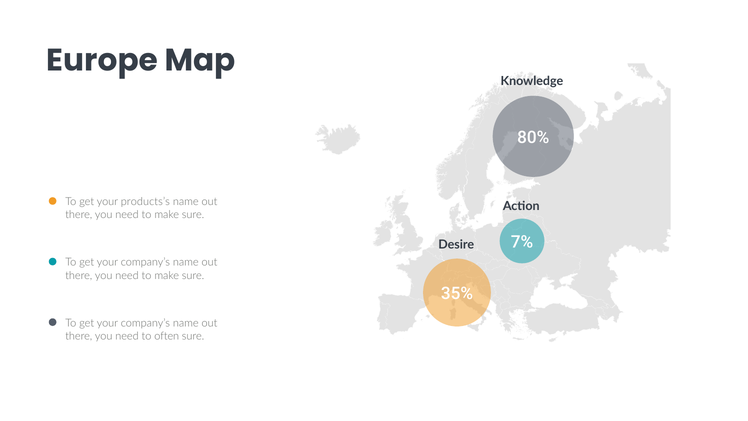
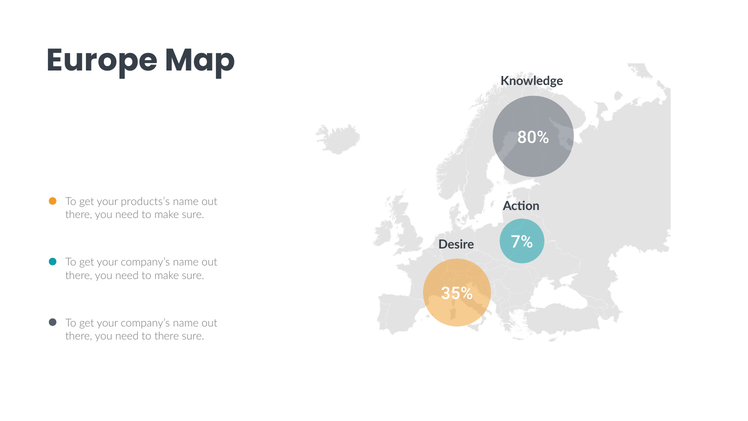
to often: often -> there (167, 336)
